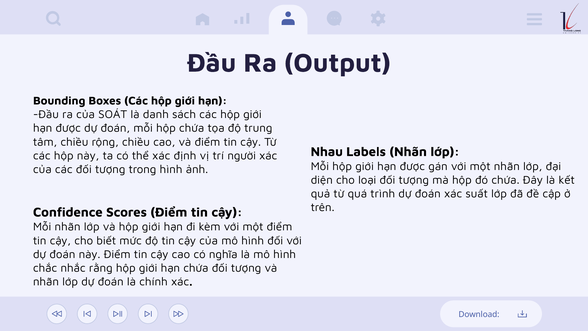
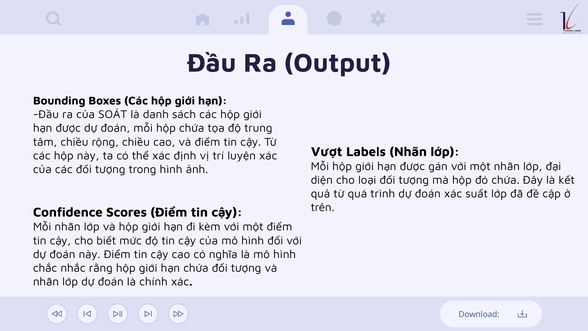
Nhau: Nhau -> Vượt (327, 152)
người: người -> luyện (242, 156)
